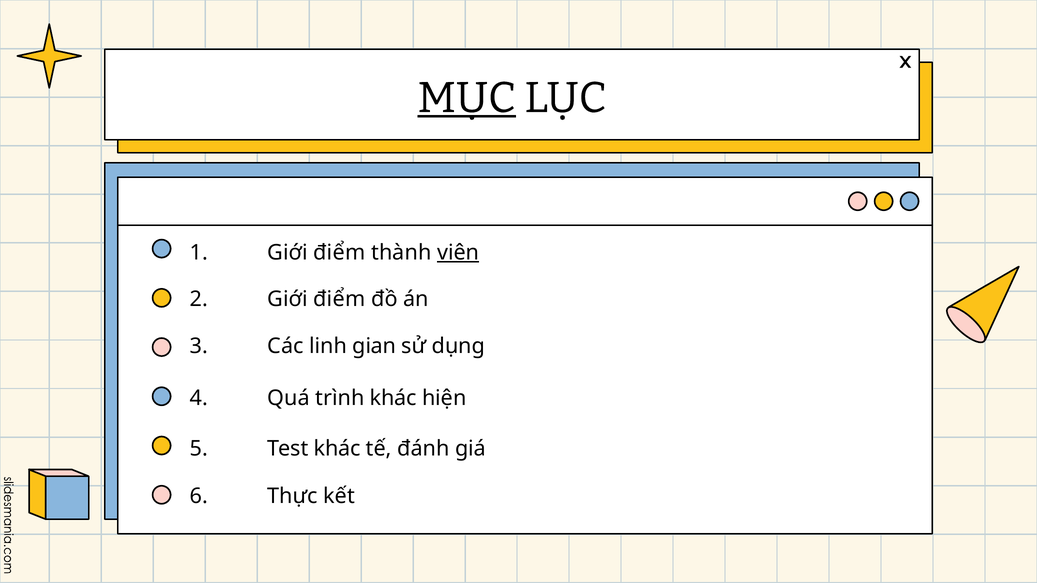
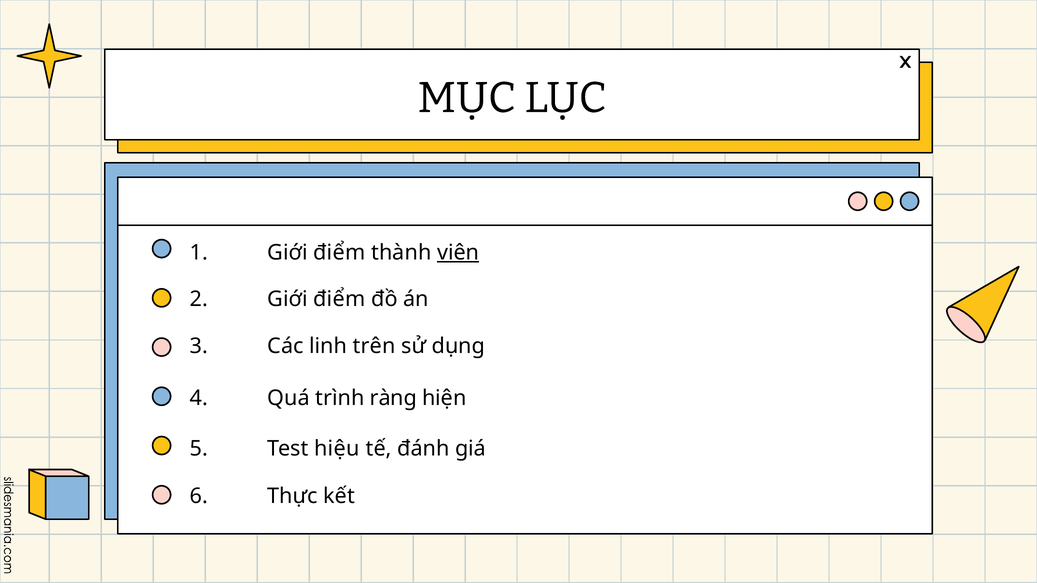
MỤC underline: present -> none (467, 98)
gian: gian -> trên (374, 346)
trình khác: khác -> ràng (393, 398)
Test khác: khác -> hiệu (337, 449)
